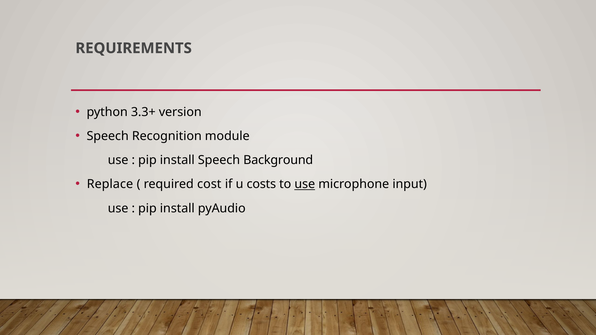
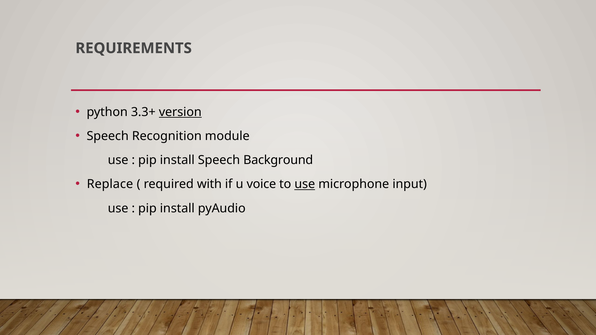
version underline: none -> present (180, 112)
cost: cost -> with (209, 184)
costs: costs -> voice (261, 184)
